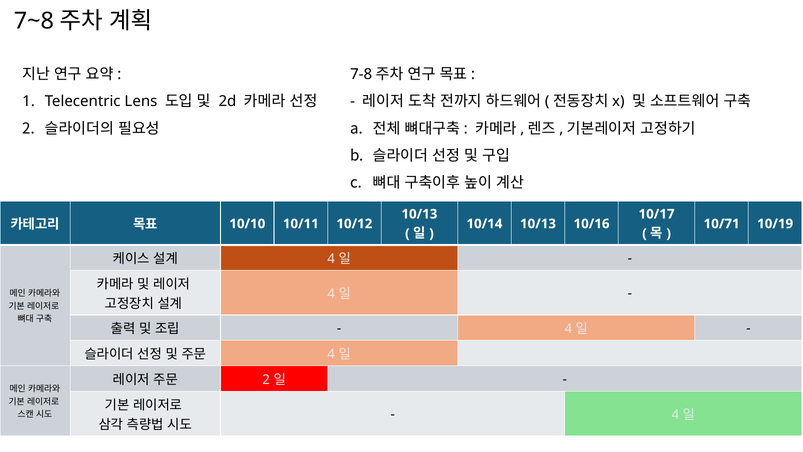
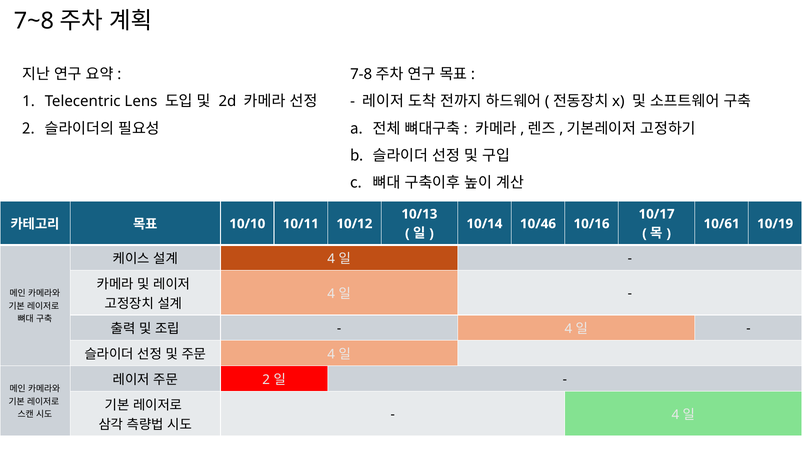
10/14 10/13: 10/13 -> 10/46 (538, 224)
10/71: 10/71 -> 10/61 (722, 224)
